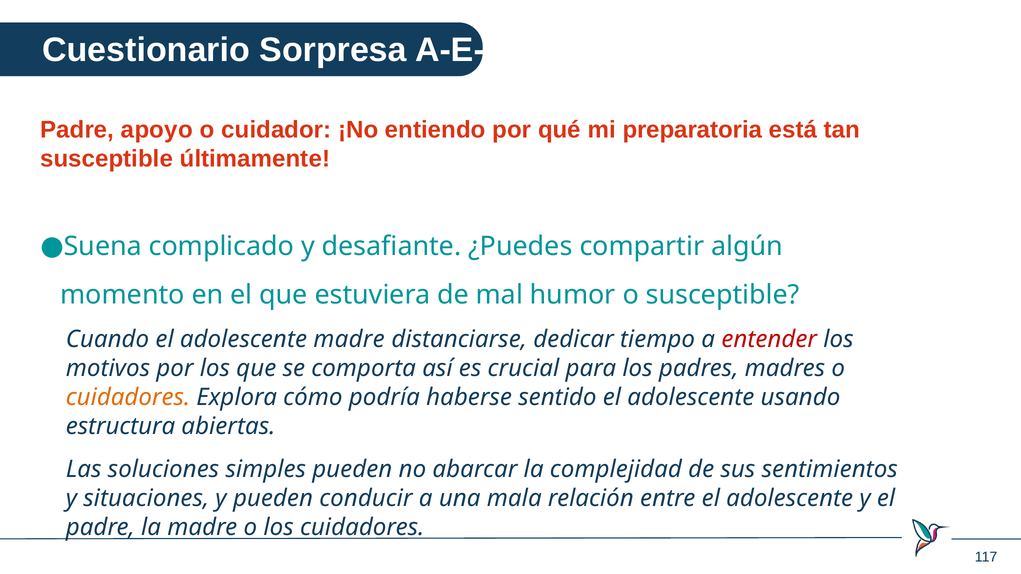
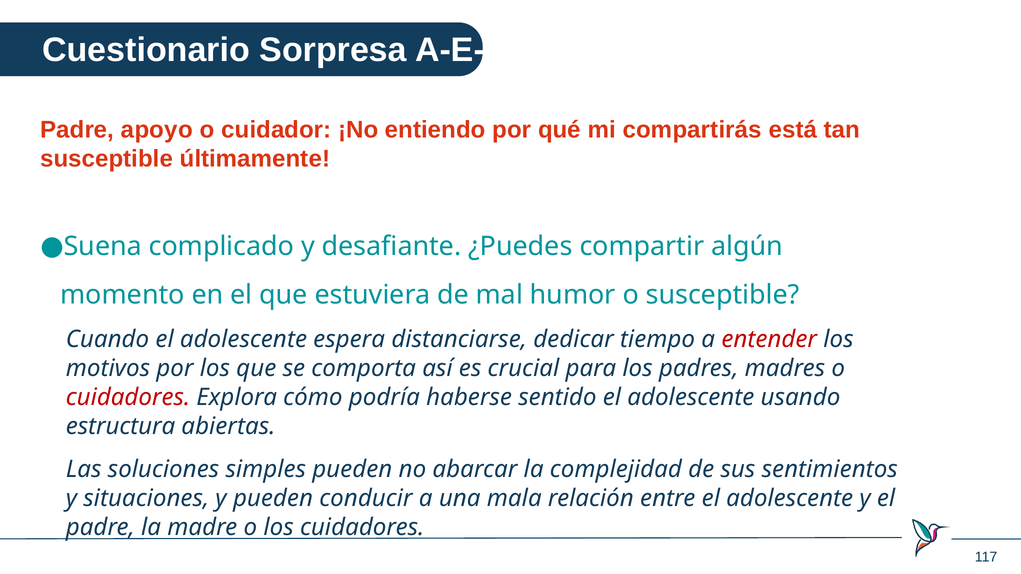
preparatoria: preparatoria -> compartirás (692, 130)
adolescente madre: madre -> espera (349, 340)
cuidadores colour: orange -> red (128, 398)
